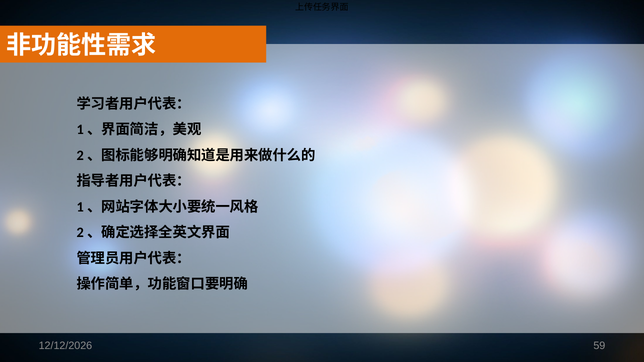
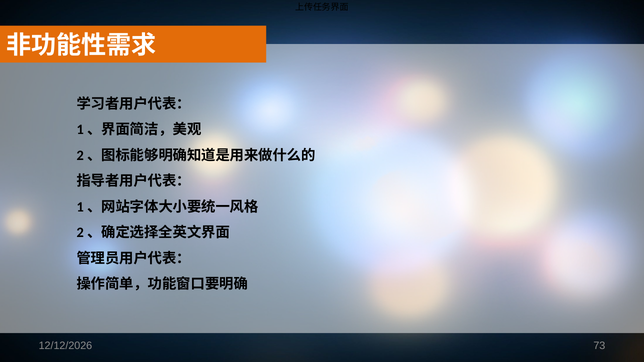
59: 59 -> 73 (599, 346)
